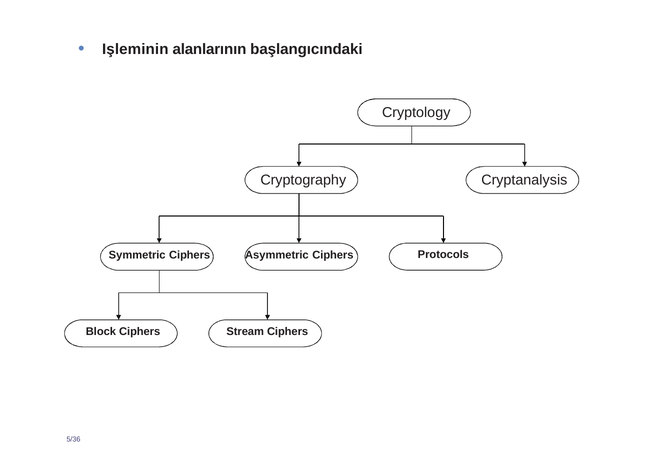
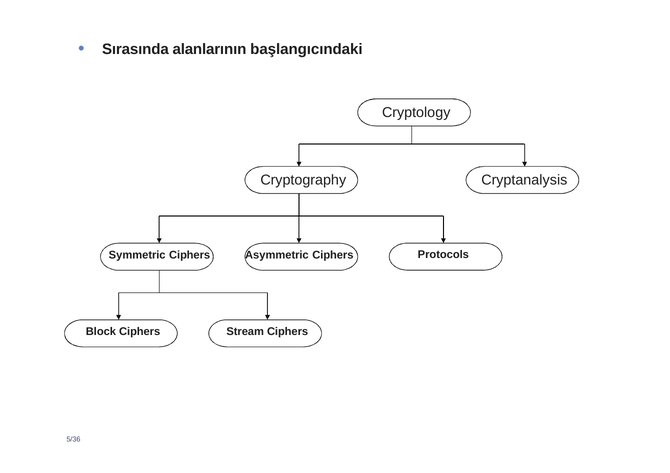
Işleminin: Işleminin -> Sırasında (135, 49)
